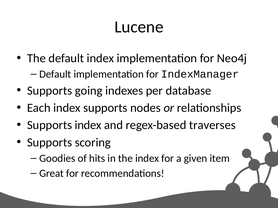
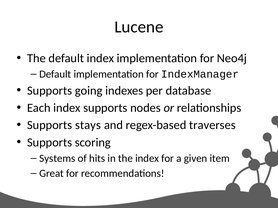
Supports index: index -> stays (88, 125)
Goodies: Goodies -> Systems (57, 159)
